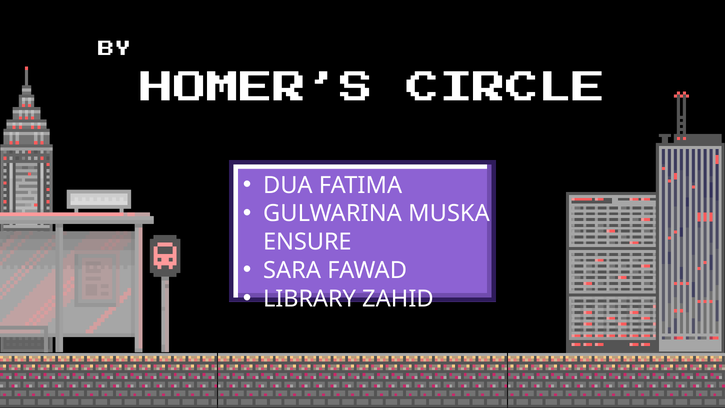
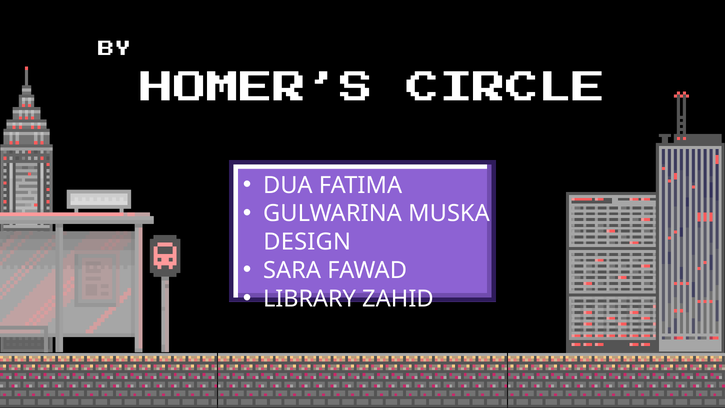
ENSURE: ENSURE -> DESIGN (307, 242)
